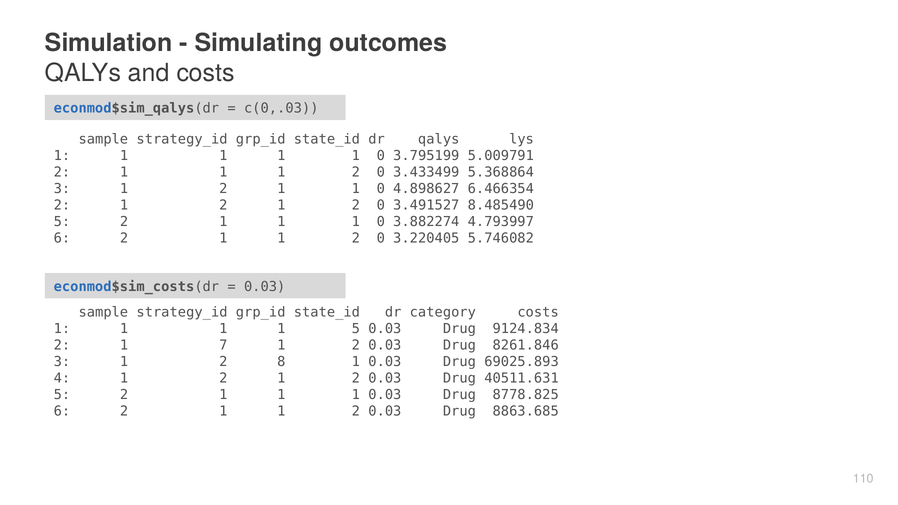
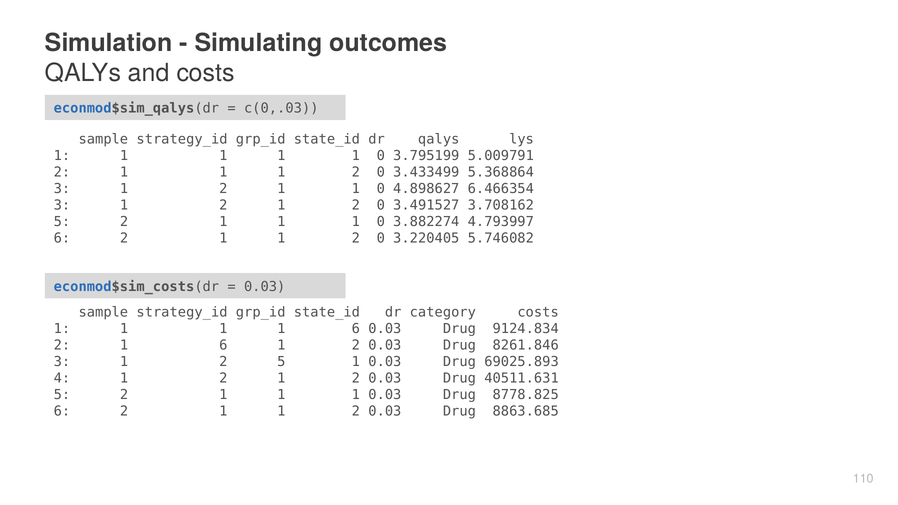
2: 2 -> 3 (62, 205)
8.485490: 8.485490 -> 3.708162 (501, 205)
1 1 5: 5 -> 6 (356, 329)
2 1 7: 7 -> 6 (223, 345)
2 8: 8 -> 5 (281, 362)
